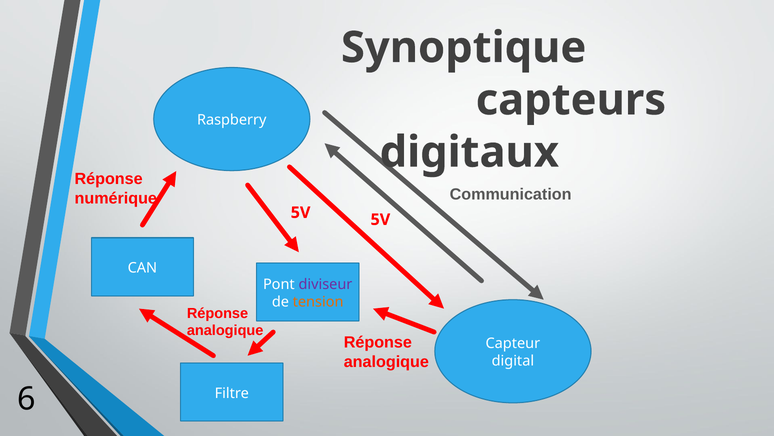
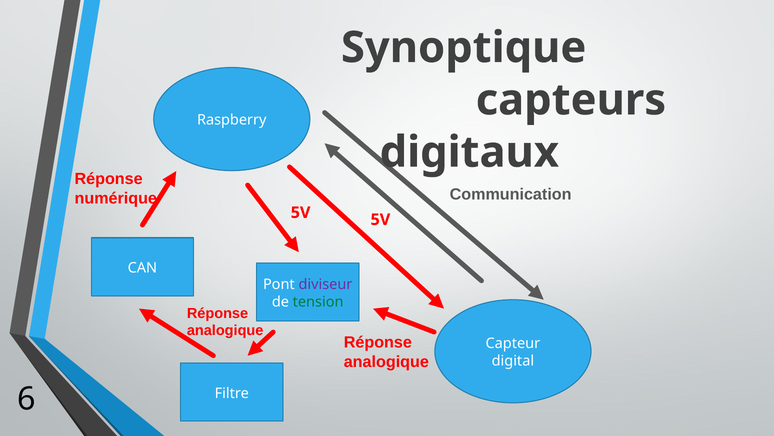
tension colour: orange -> green (318, 301)
